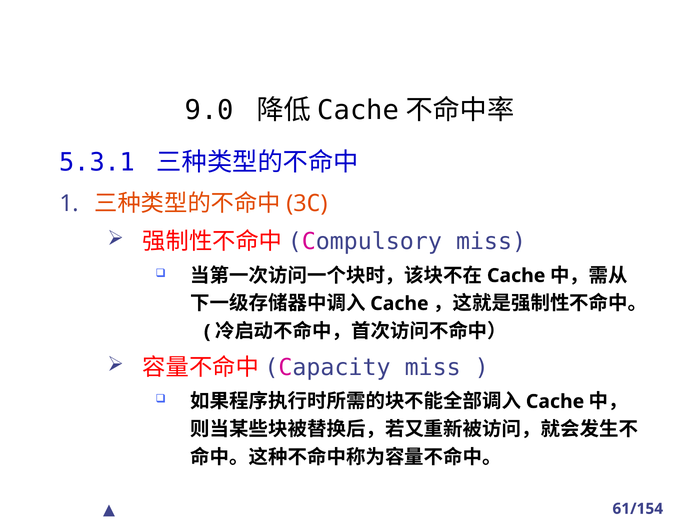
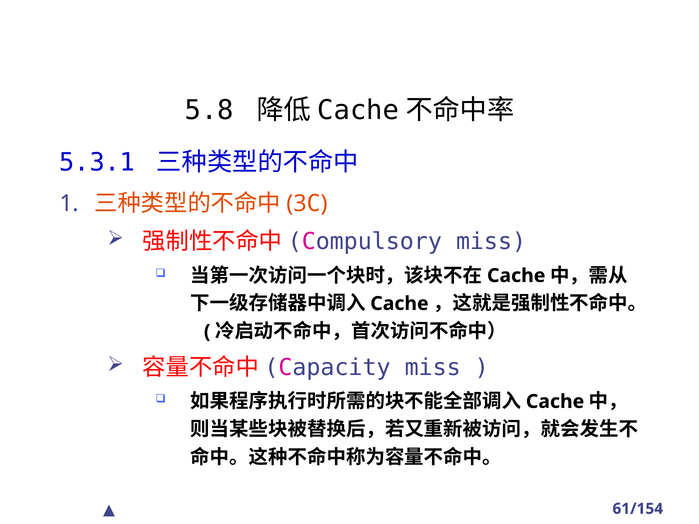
9.0: 9.0 -> 5.8 (209, 110)
